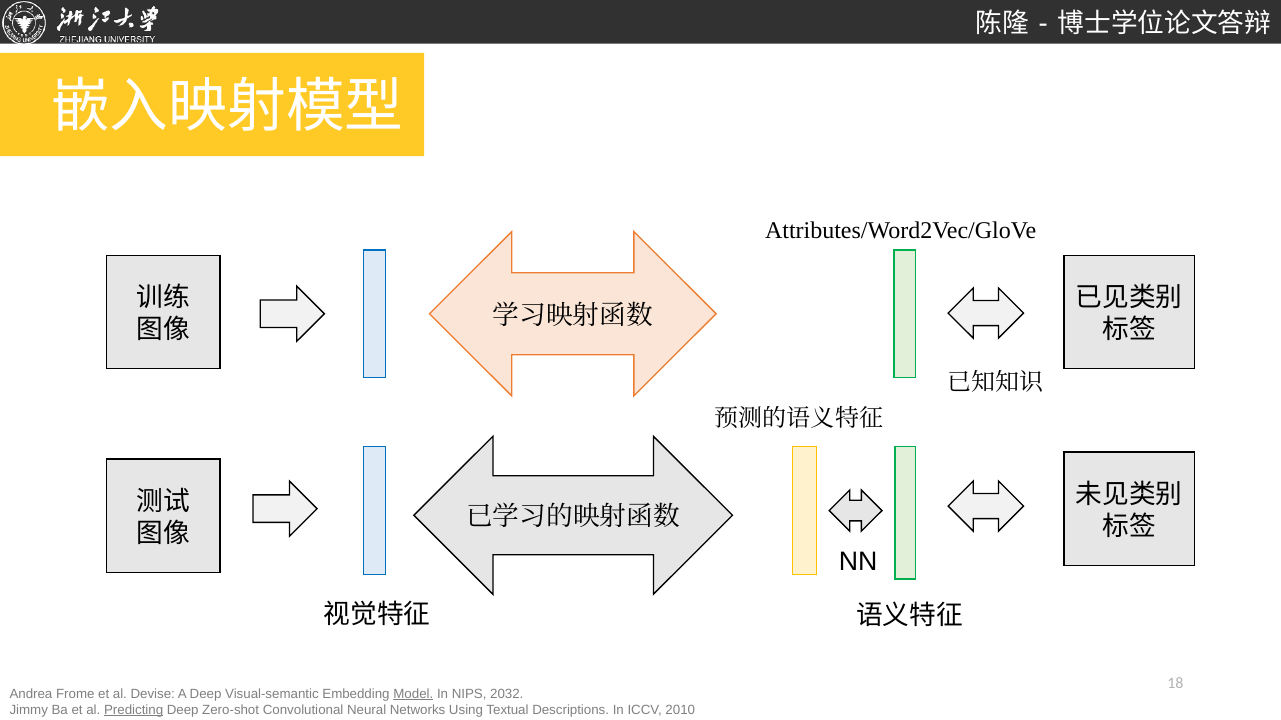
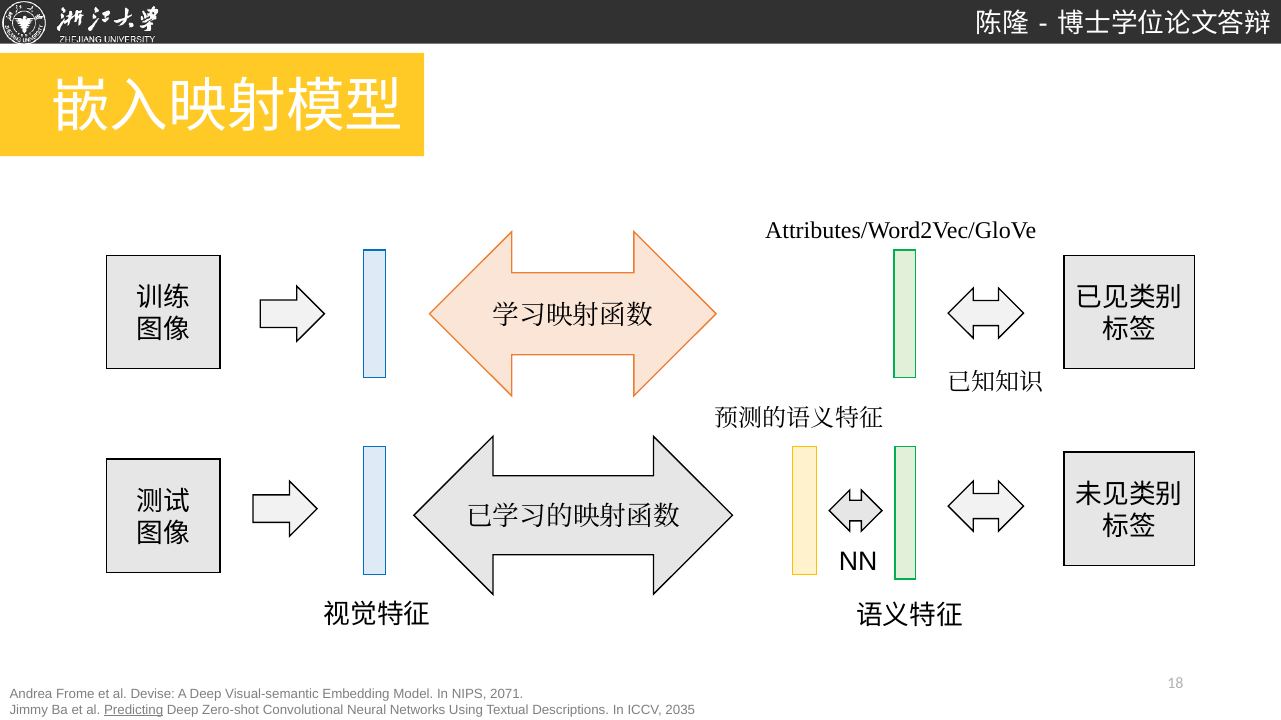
Model underline: present -> none (413, 694)
2032: 2032 -> 2071 (507, 694)
2010: 2010 -> 2035 (680, 710)
